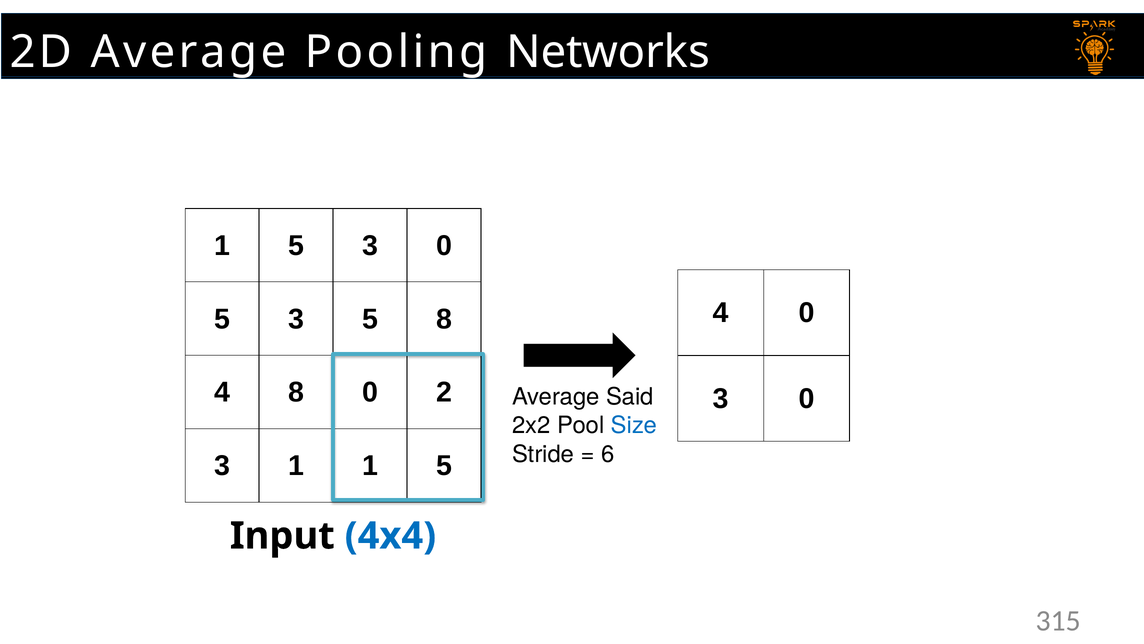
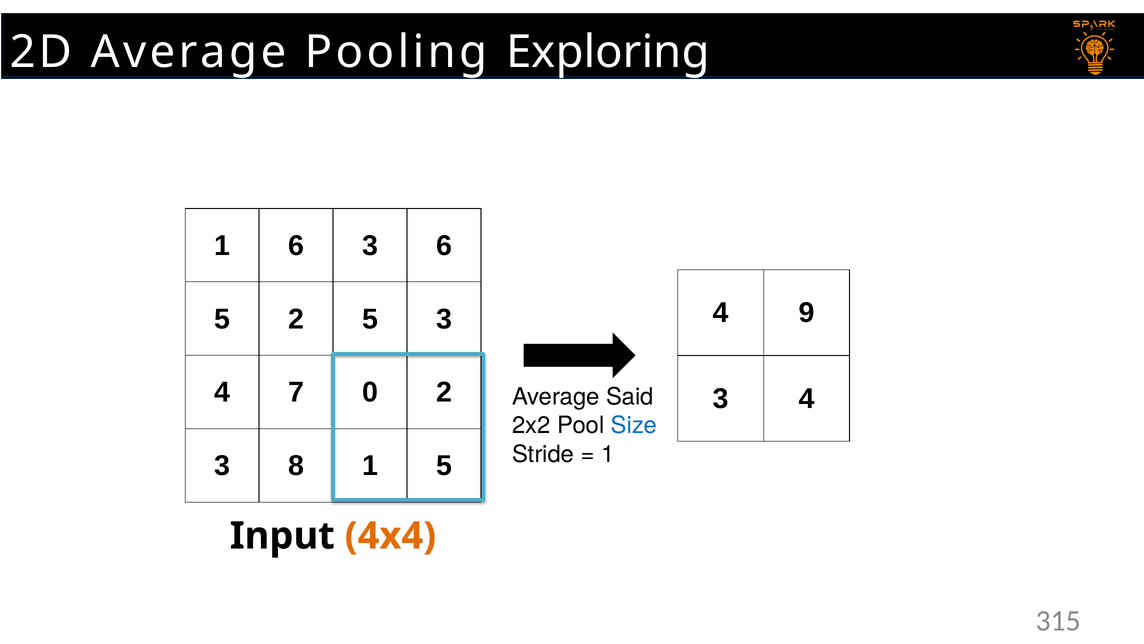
Networks: Networks -> Exploring (608, 52)
5: 5 -> 6 (296, 245)
0: 0 -> 6 (444, 245)
4 0: 0 -> 9 (807, 313)
3: 3 -> 2 (296, 319)
5 8: 8 -> 3 (444, 319)
4 8: 8 -> 7 (296, 392)
0: 0 -> 4 (807, 399)
6: 6 -> 1 (608, 454)
3 1: 1 -> 8 (296, 466)
4x4 colour: blue -> orange (390, 536)
